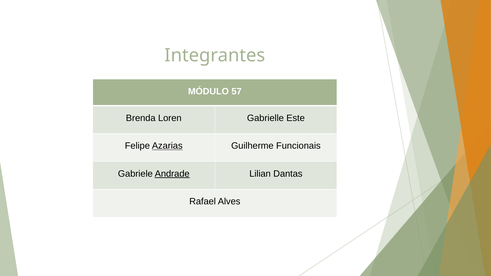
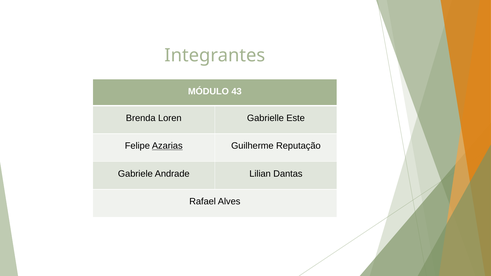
57: 57 -> 43 (237, 92)
Funcionais: Funcionais -> Reputação (298, 146)
Andrade underline: present -> none (172, 174)
